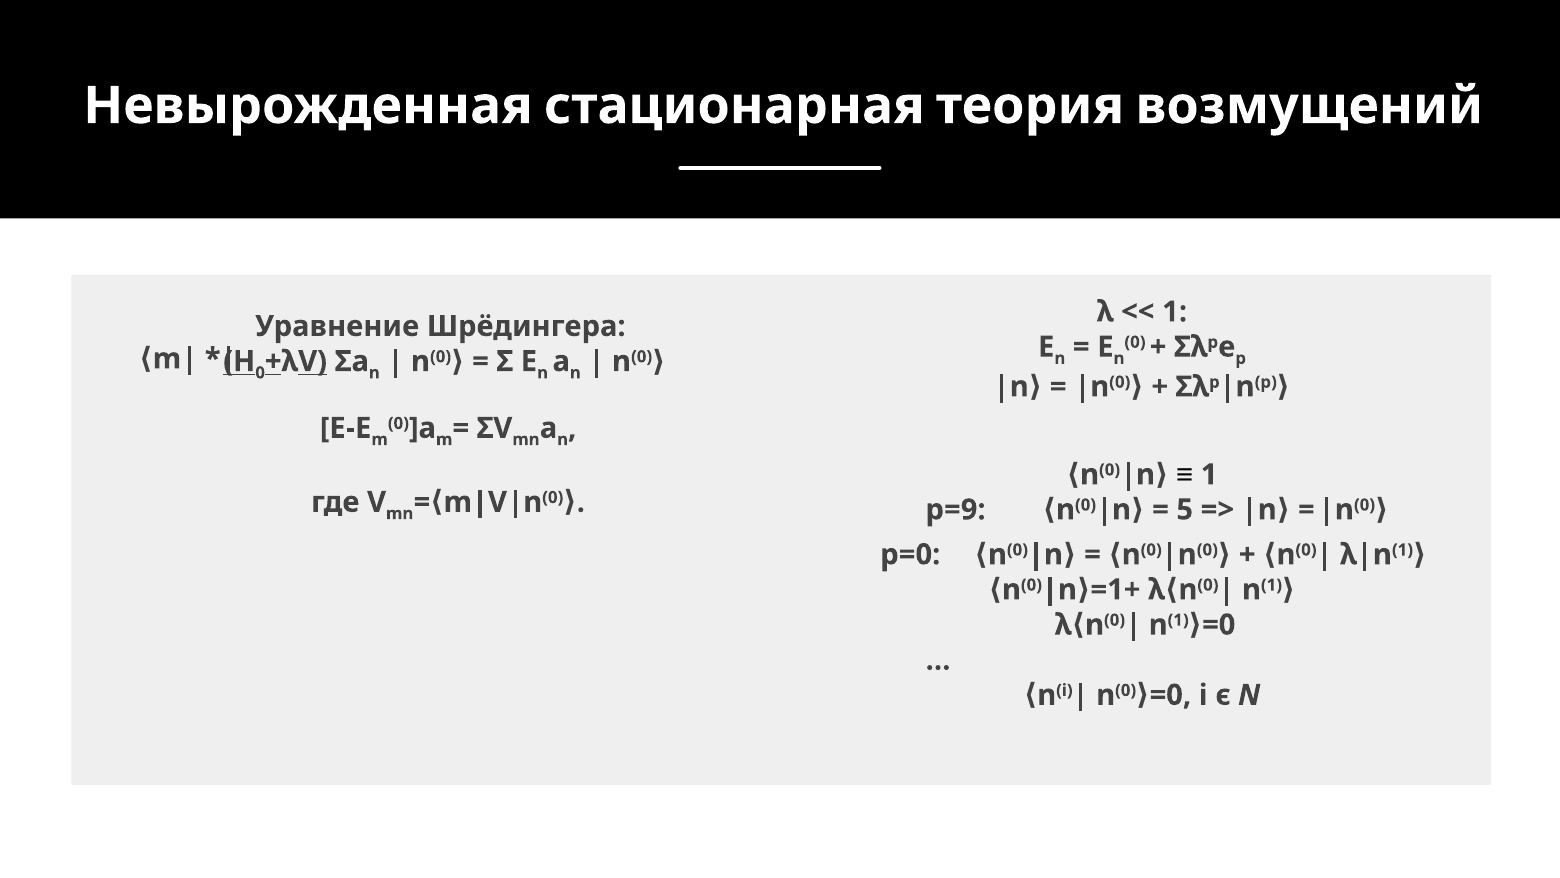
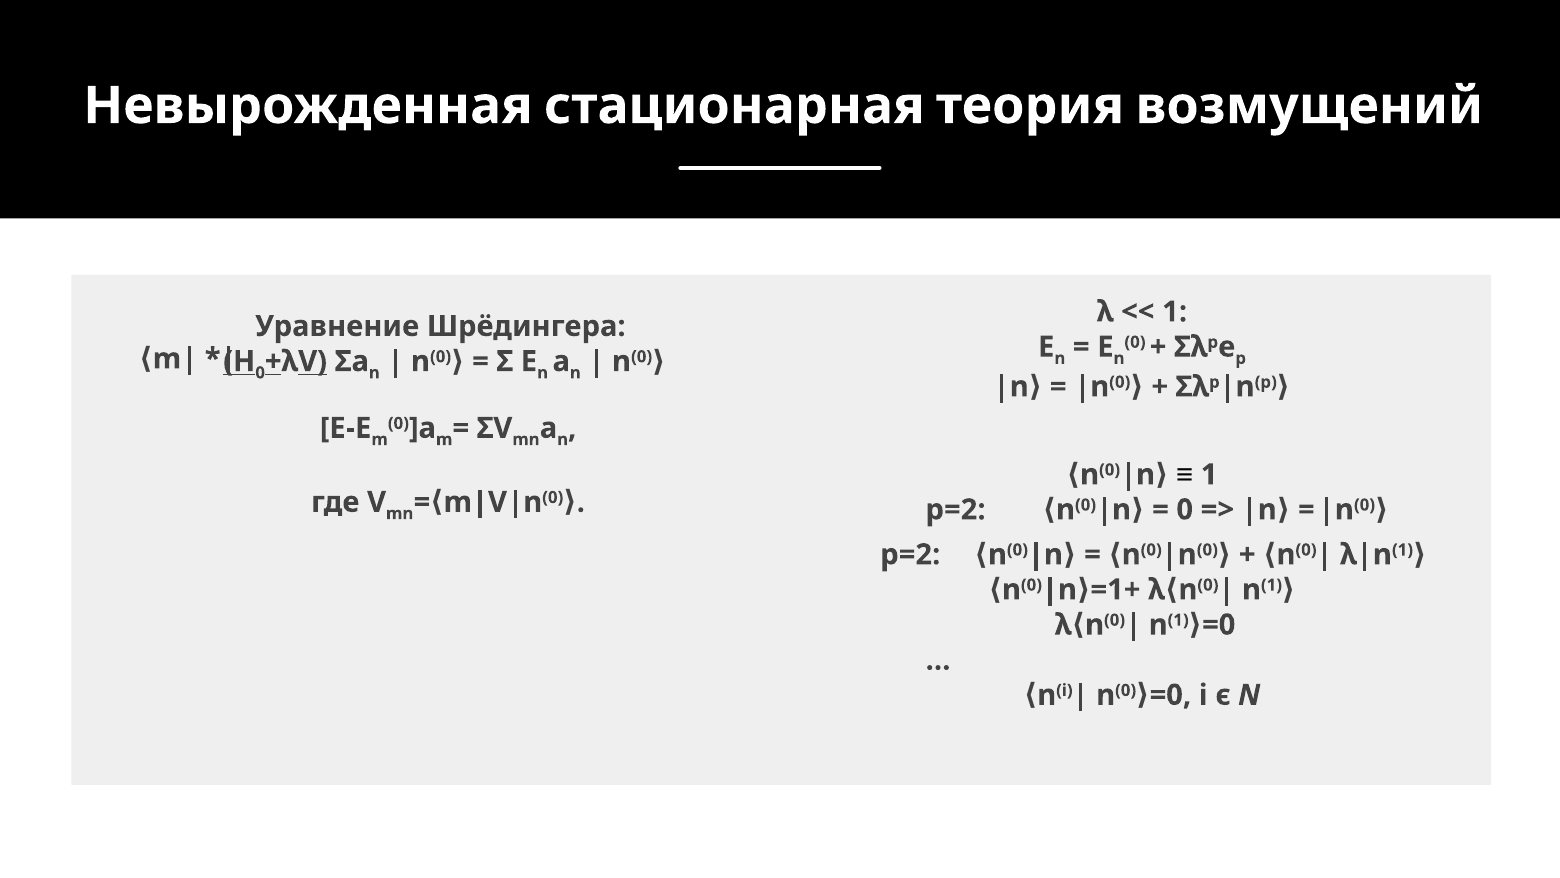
p=9: p=9 -> p=2 (956, 509)
5: 5 -> 0 (1185, 509)
p=0: p=0 -> p=2 (910, 554)
